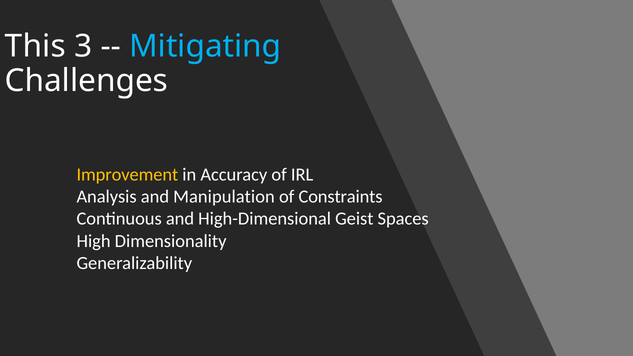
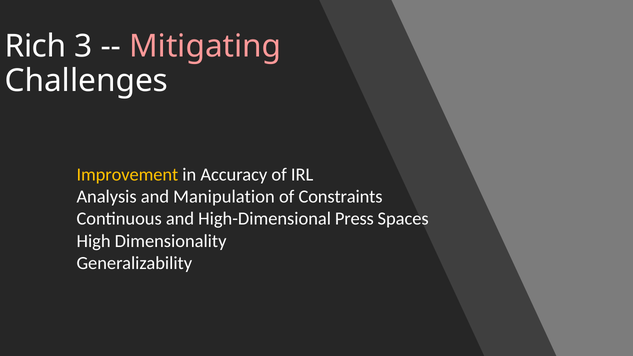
This: This -> Rich (36, 46)
Mitigating colour: light blue -> pink (205, 46)
Geist: Geist -> Press (354, 219)
